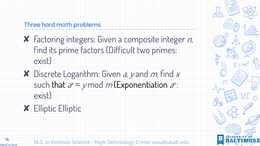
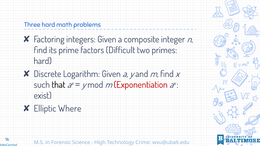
exist: exist -> hard (43, 61)
Exponentiation colour: black -> red (141, 85)
Elliptic Elliptic: Elliptic -> Where (70, 109)
